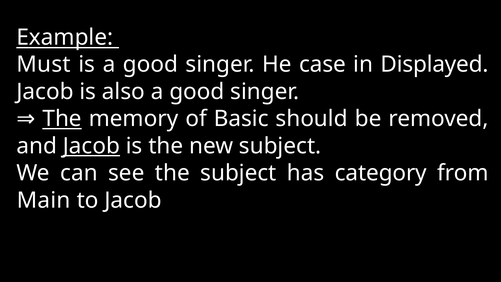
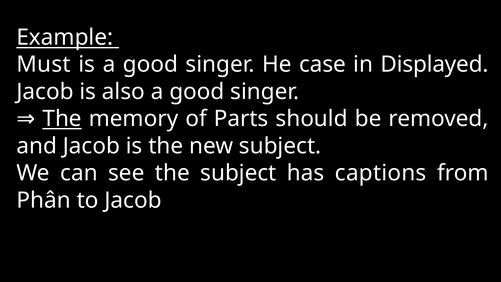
Basic: Basic -> Parts (241, 119)
Jacob underline: present -> none (91, 146)
category: category -> captions (381, 173)
Main: Main -> Phân (44, 200)
